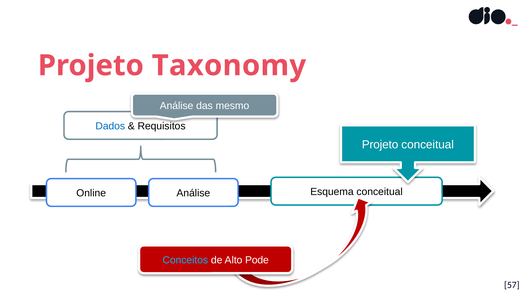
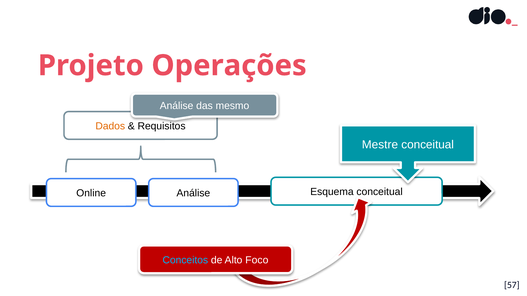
Taxonomy: Taxonomy -> Operações (229, 66)
Dados colour: blue -> orange (110, 126)
Projeto: Projeto -> Mestre (380, 145)
Pode: Pode -> Foco (257, 260)
